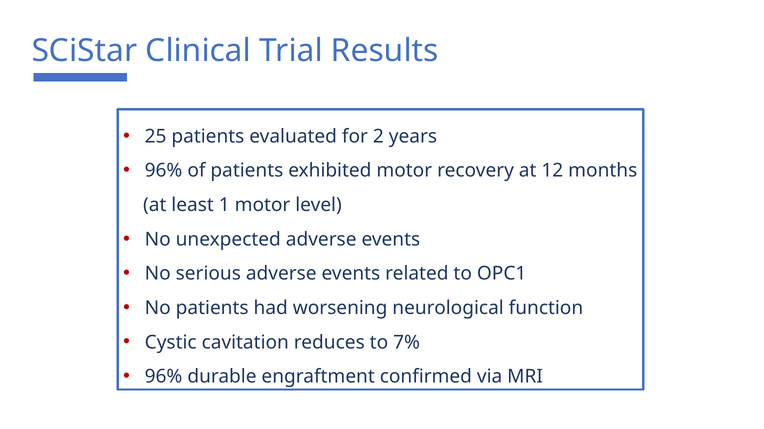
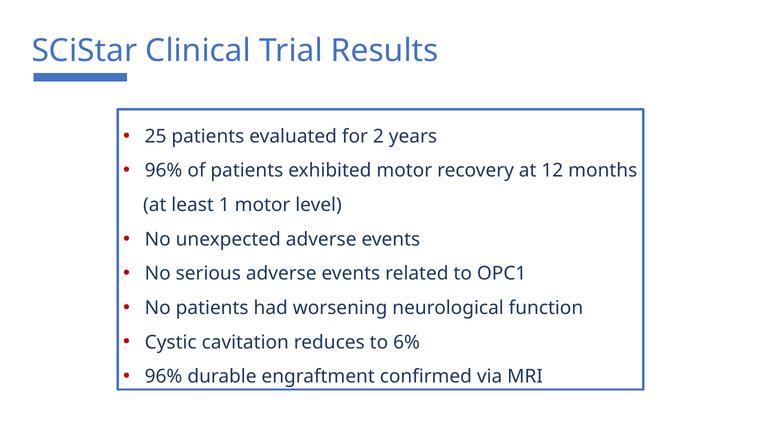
7%: 7% -> 6% (407, 343)
